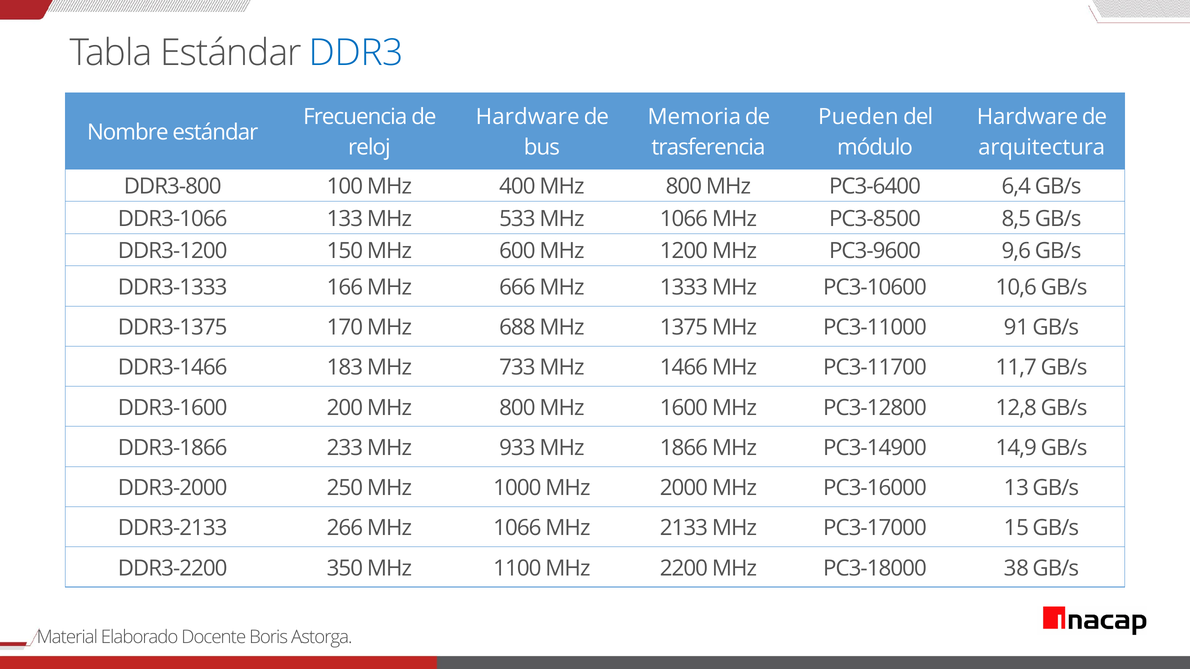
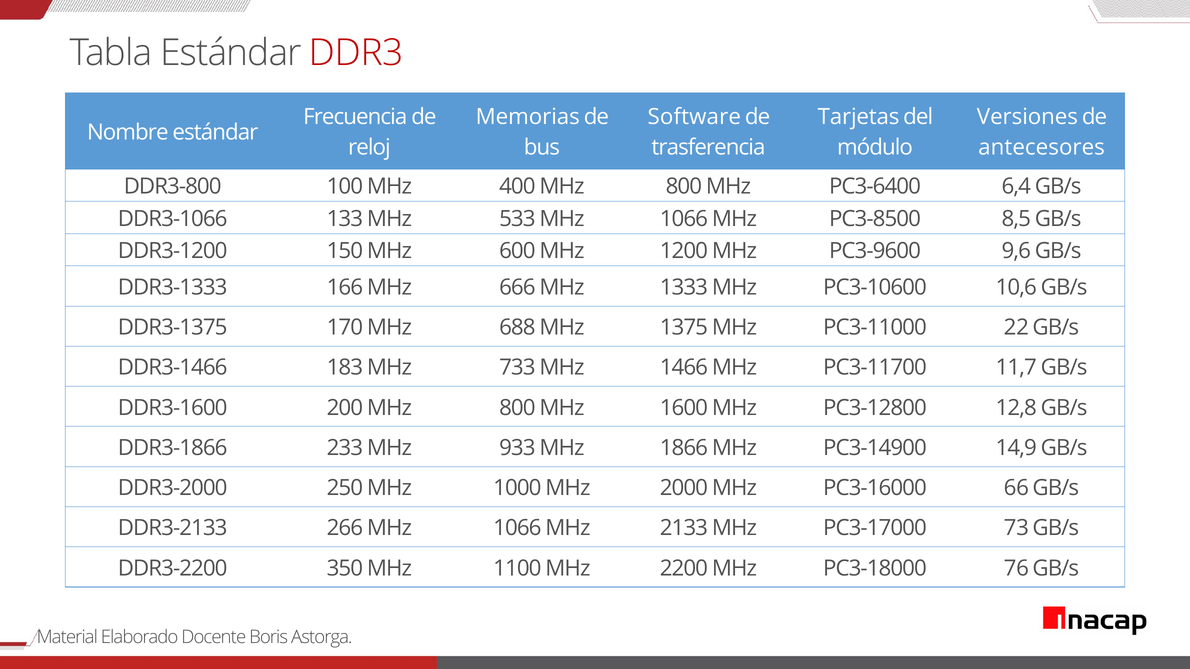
DDR3 colour: blue -> red (356, 53)
Hardware: Hardware -> Memorias (528, 117)
Memoria: Memoria -> Software (694, 117)
Pueden: Pueden -> Tarjetas (859, 117)
Hardware: Hardware -> Versiones (1027, 117)
arquitectura: arquitectura -> antecesores (1042, 148)
91: 91 -> 22 (1016, 328)
13: 13 -> 66 (1016, 488)
15: 15 -> 73 (1016, 528)
38: 38 -> 76 (1016, 569)
